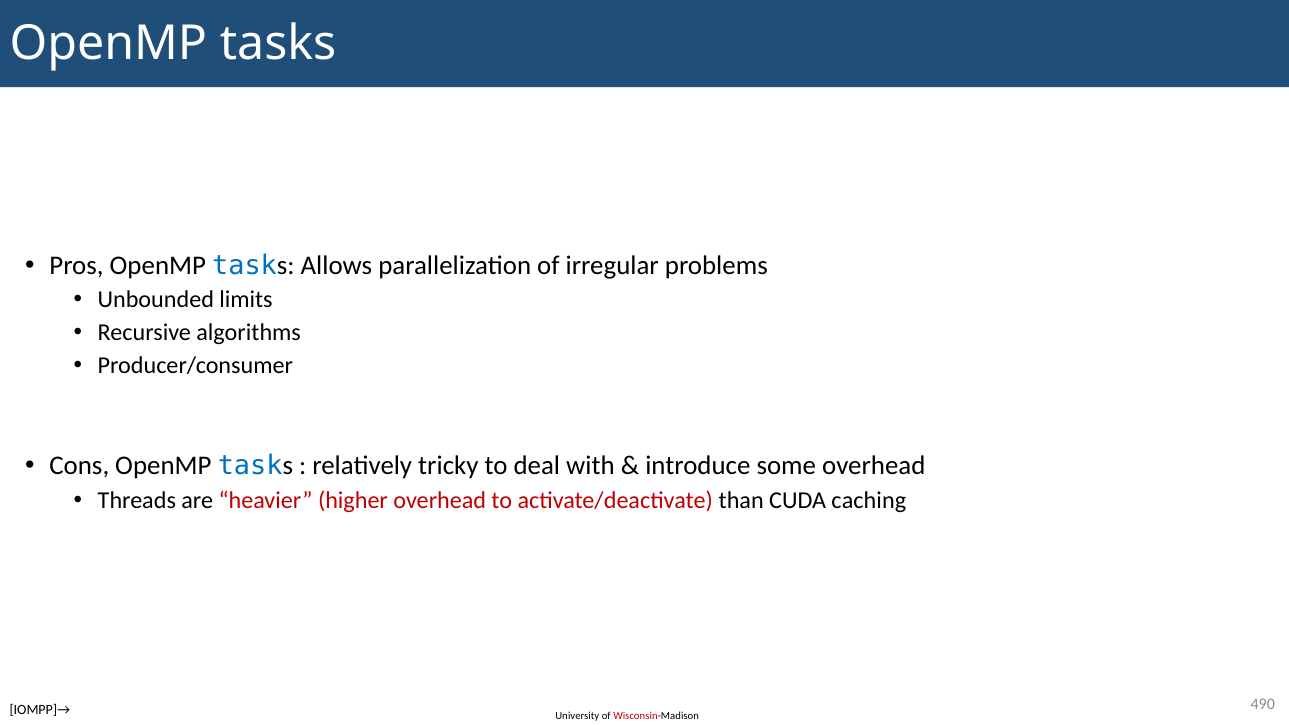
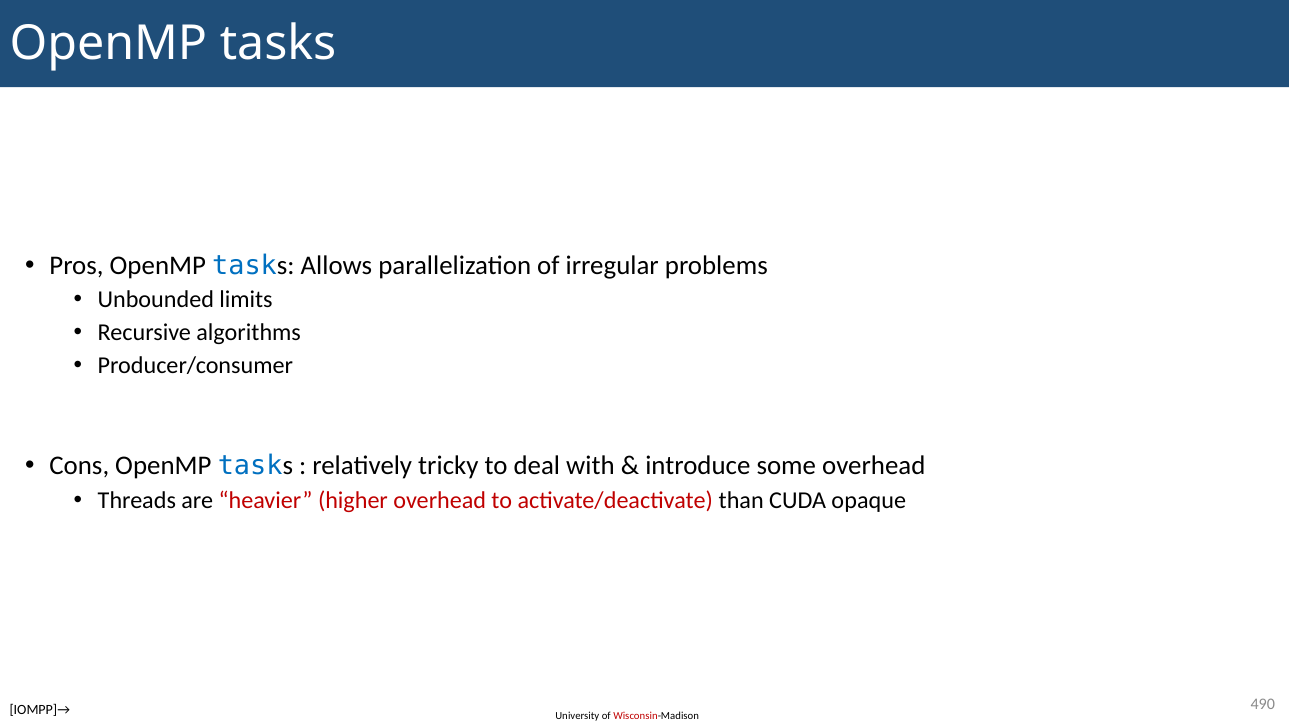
caching: caching -> opaque (869, 500)
